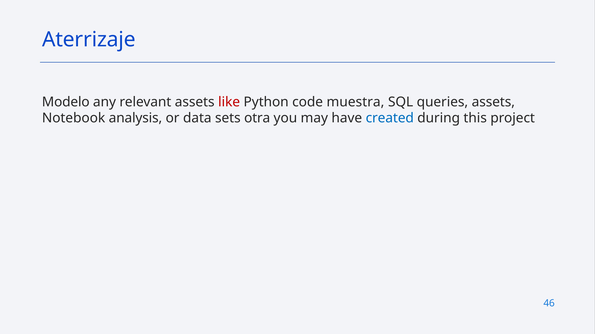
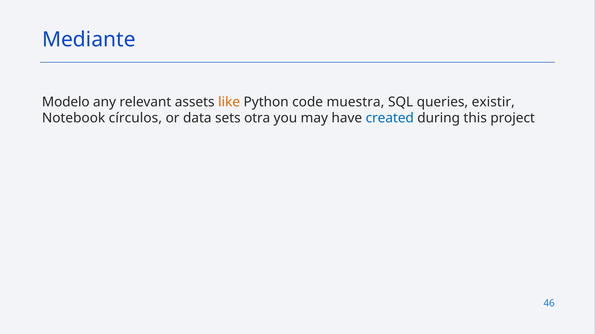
Aterrizaje: Aterrizaje -> Mediante (89, 40)
like colour: red -> orange (229, 102)
queries assets: assets -> existir (493, 102)
analysis: analysis -> círculos (135, 118)
